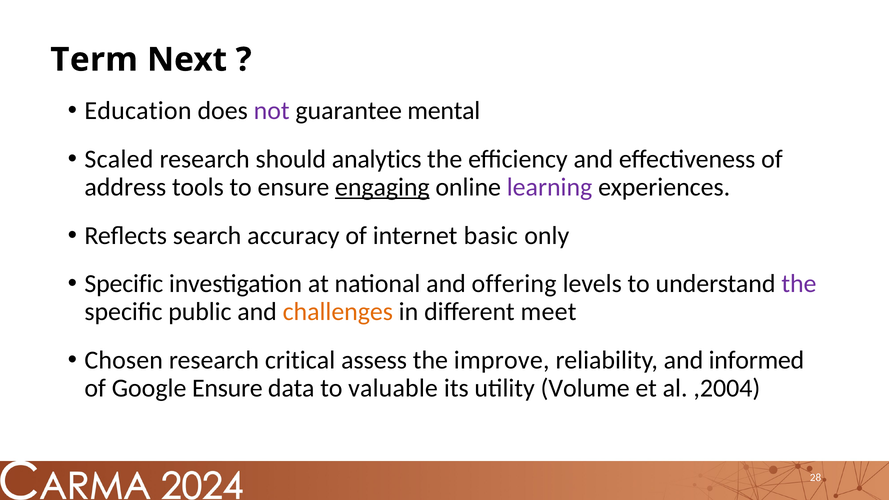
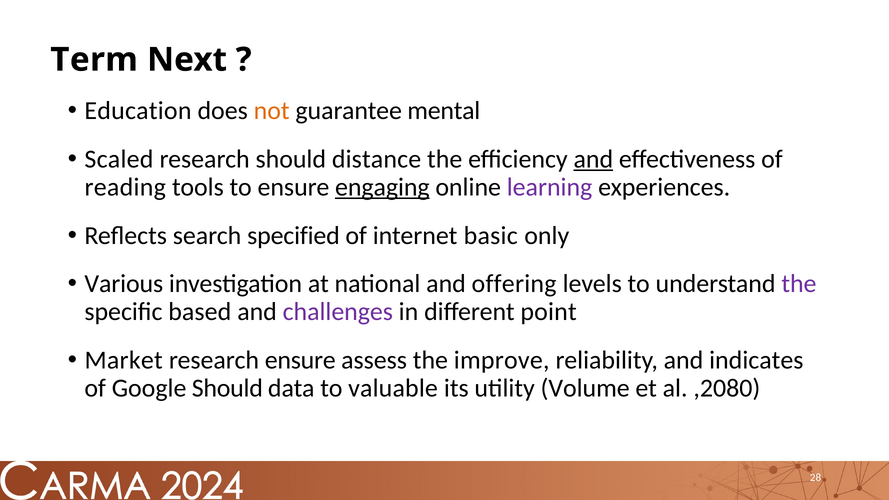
not colour: purple -> orange (272, 111)
analytics: analytics -> distance (377, 159)
and underline: none -> present (593, 159)
address: address -> reading (125, 187)
accuracy: accuracy -> specified (293, 236)
Specific: Specific -> Various (124, 284)
public: public -> based (200, 312)
challenges colour: orange -> purple (338, 312)
meet: meet -> point (549, 312)
Chosen: Chosen -> Market (124, 360)
research critical: critical -> ensure (300, 360)
informed: informed -> indicates (756, 360)
Google Ensure: Ensure -> Should (227, 388)
,2004: ,2004 -> ,2080 (727, 388)
